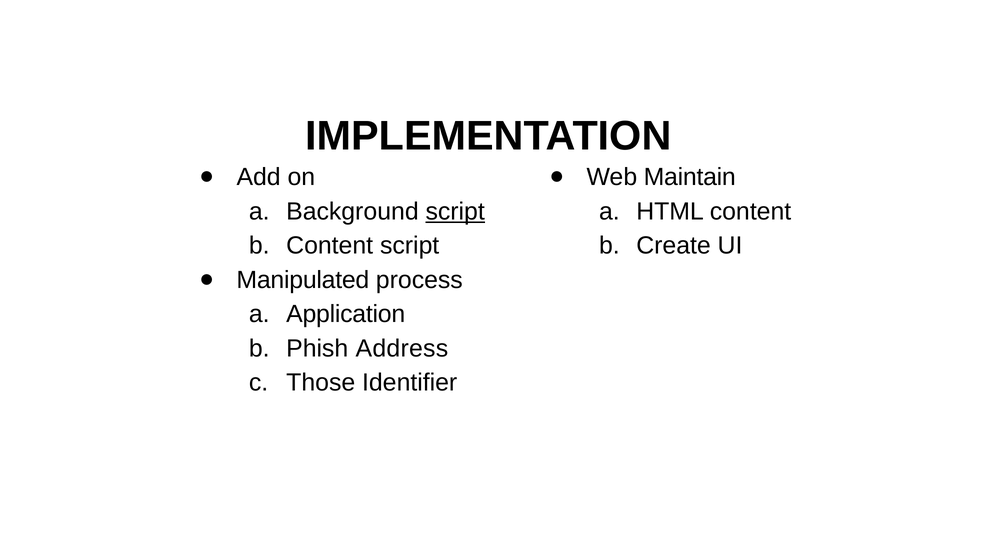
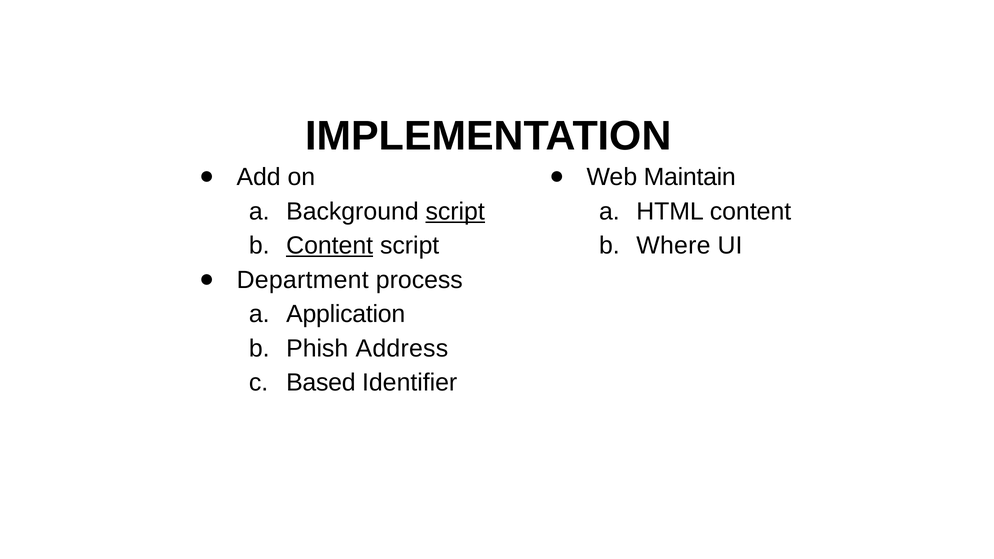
Content underline: none -> present (330, 246)
Create: Create -> Where (673, 246)
Manipulated: Manipulated -> Department (303, 280)
Those: Those -> Based (321, 383)
